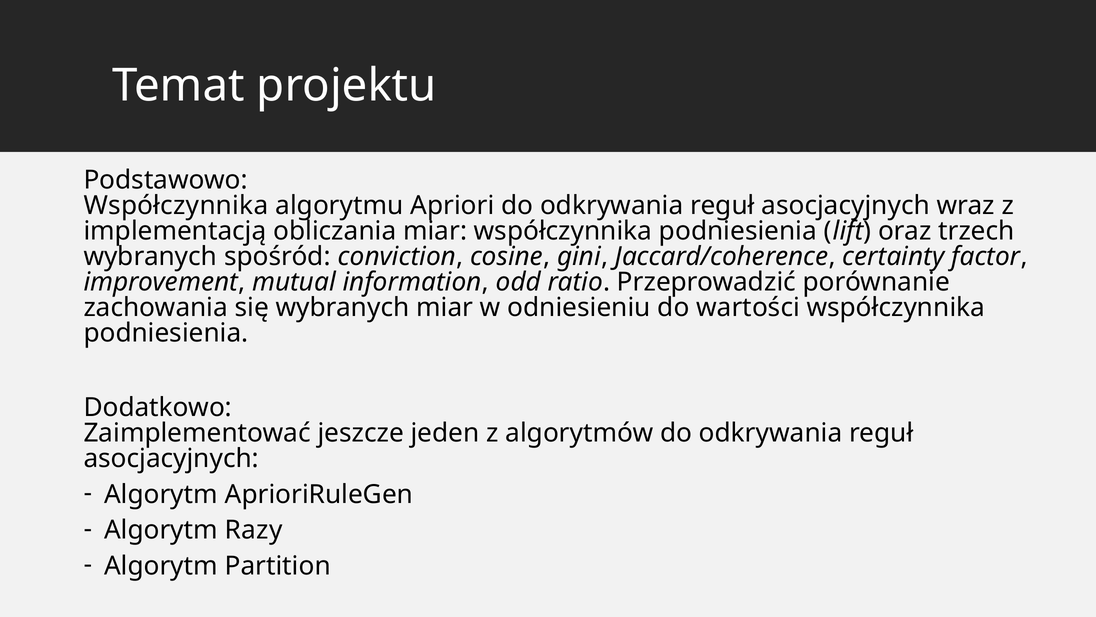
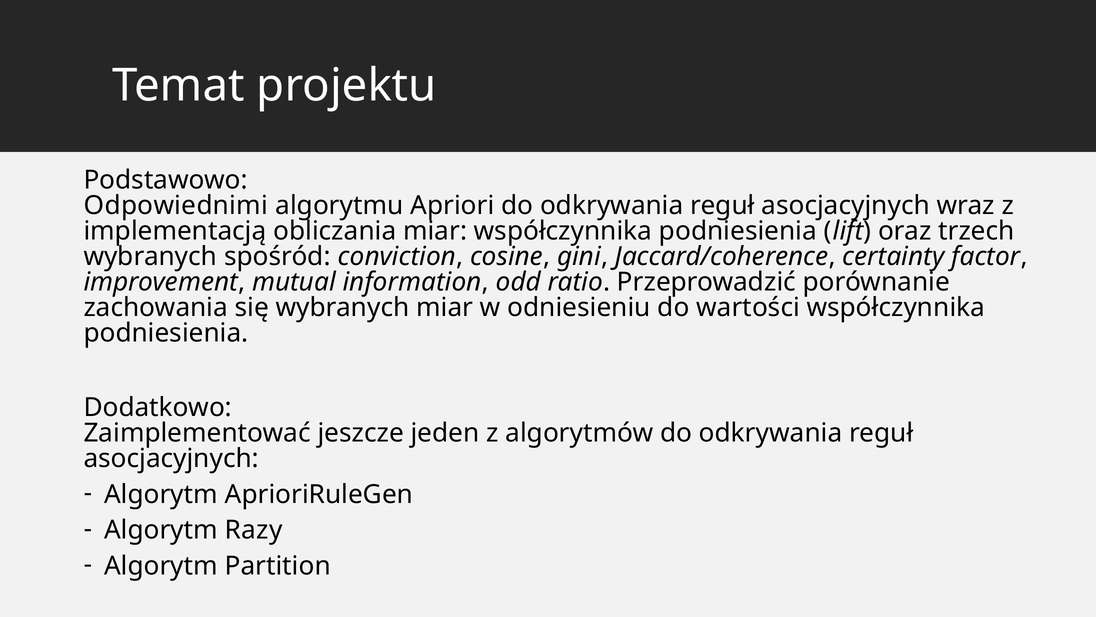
Współczynnika: Współczynnika -> Odpowiednimi (176, 205)
